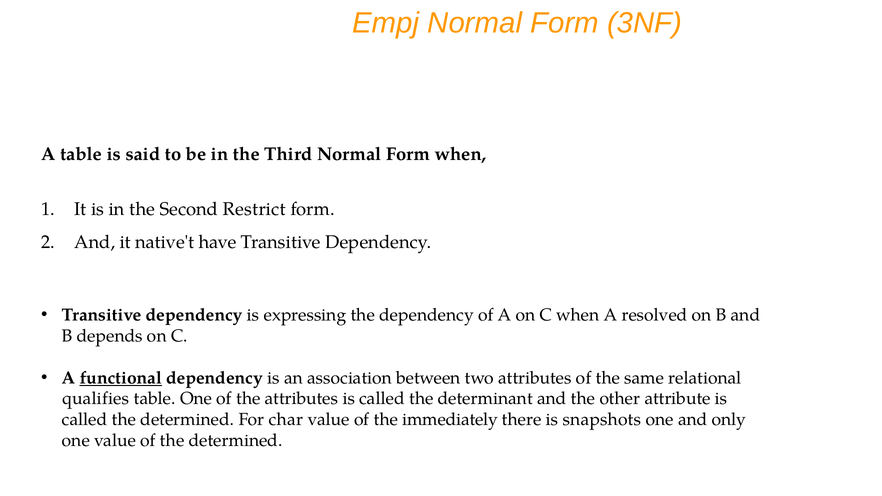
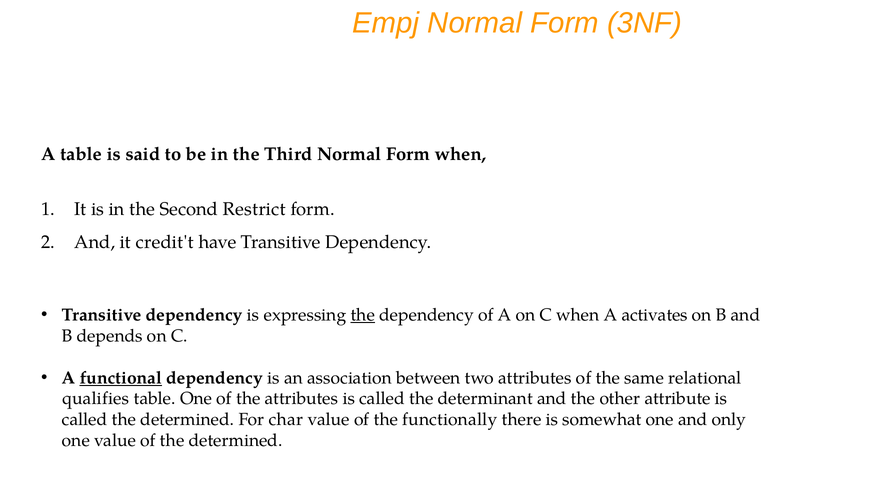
native't: native't -> credit't (165, 242)
the underline: none -> present (363, 315)
resolved: resolved -> activates (655, 315)
immediately: immediately -> functionally (450, 420)
snapshots: snapshots -> somewhat (602, 420)
